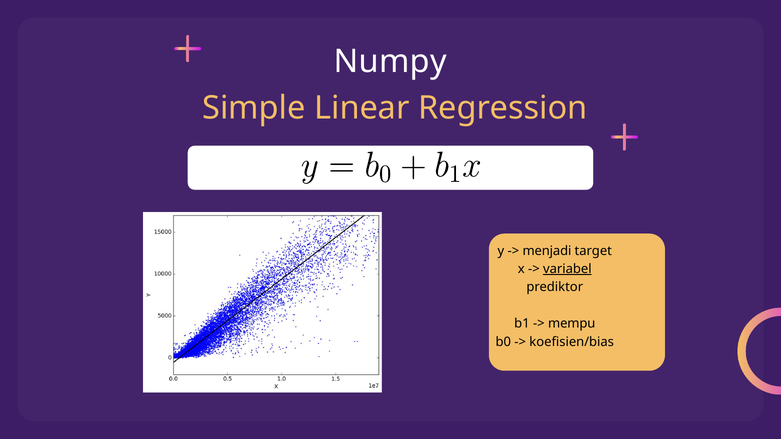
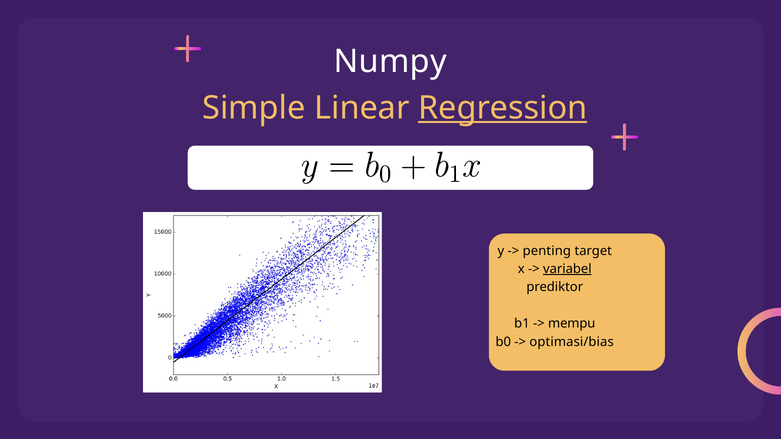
Regression underline: none -> present (503, 108)
menjadi: menjadi -> penting (547, 251)
koefisien/bias: koefisien/bias -> optimasi/bias (572, 342)
